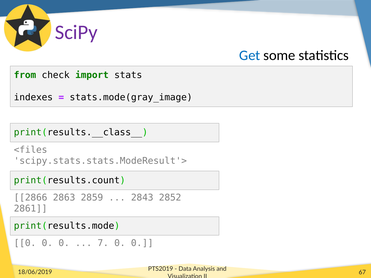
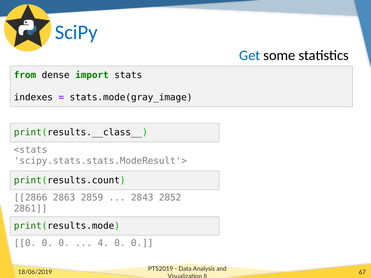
SciPy colour: purple -> blue (76, 32)
check: check -> dense (56, 75)
<files: <files -> <stats (31, 150)
7: 7 -> 4 (103, 243)
